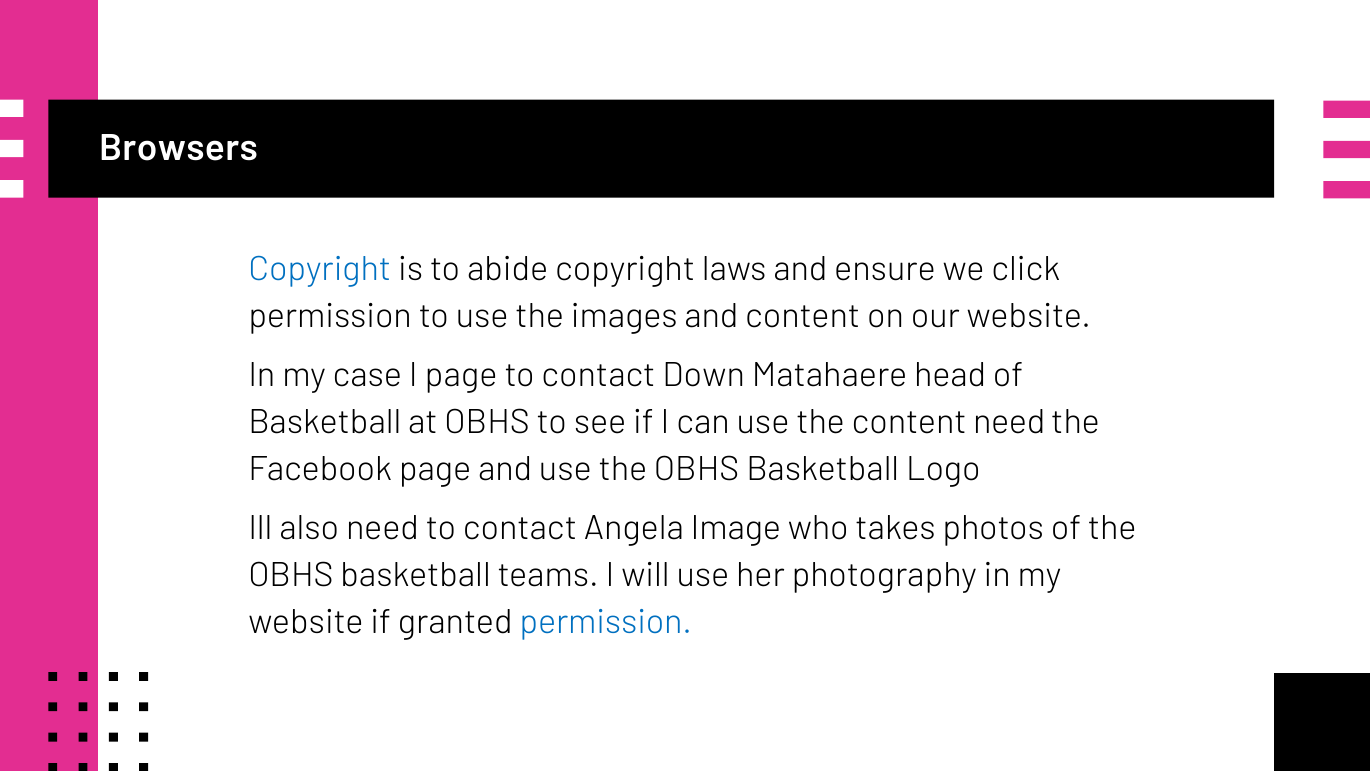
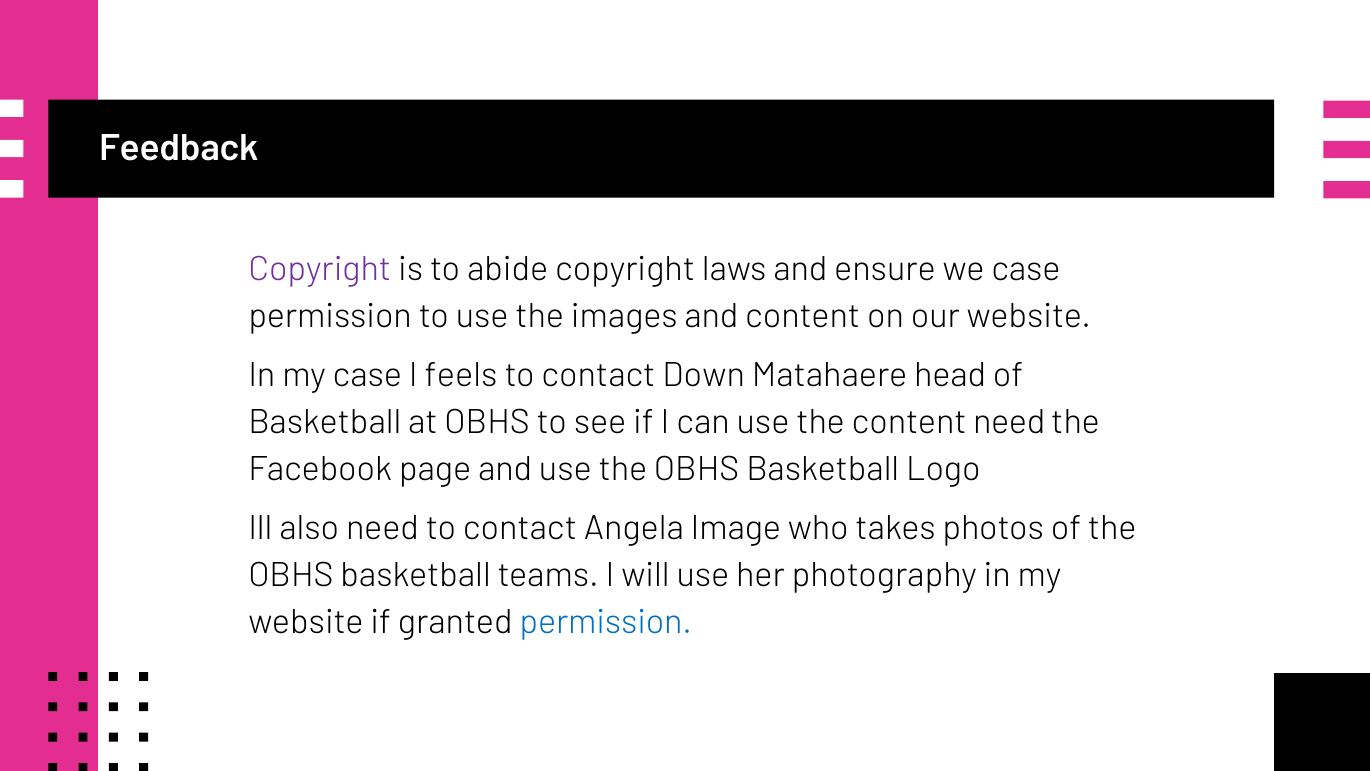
Browsers: Browsers -> Feedback (179, 148)
Copyright colour: blue -> purple (320, 269)
we click: click -> case (1026, 269)
I page: page -> feels (461, 375)
